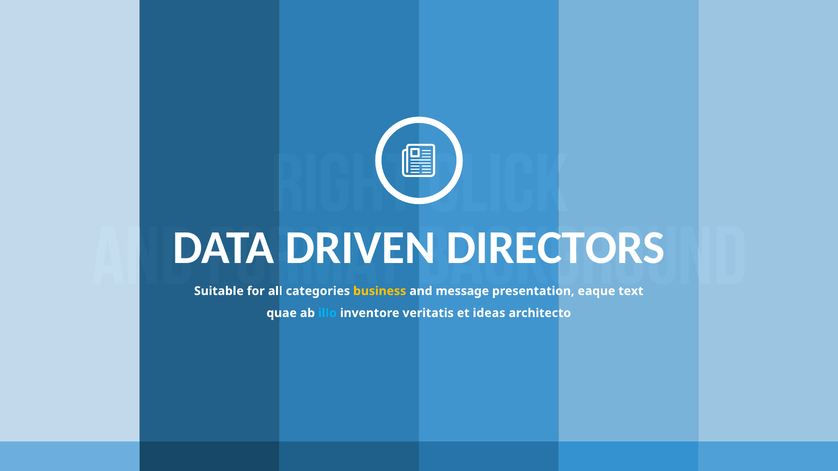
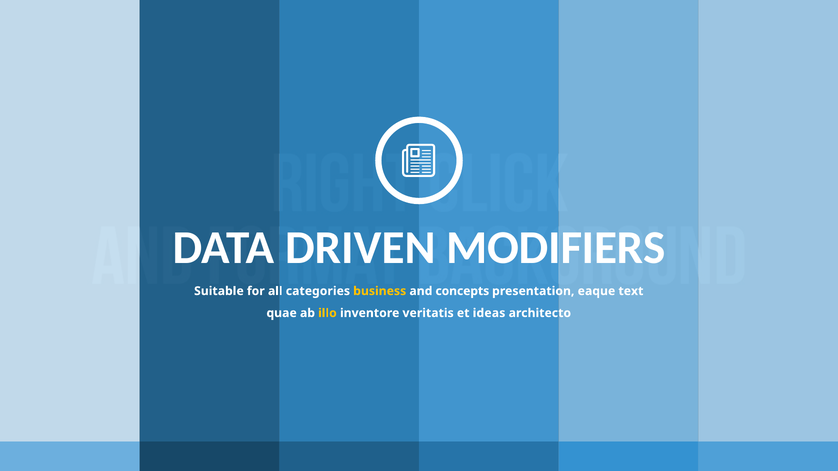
DIRECTORS: DIRECTORS -> MODIFIERS (556, 248)
message: message -> concepts (462, 291)
illo colour: light blue -> yellow (327, 313)
